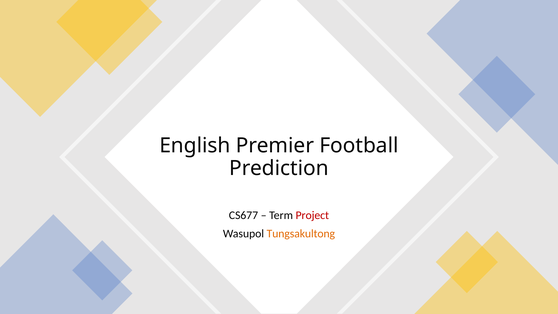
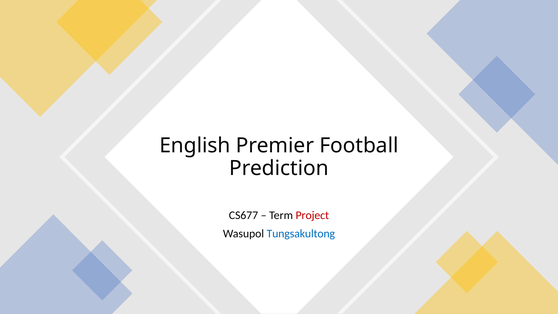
Tungsakultong colour: orange -> blue (301, 234)
